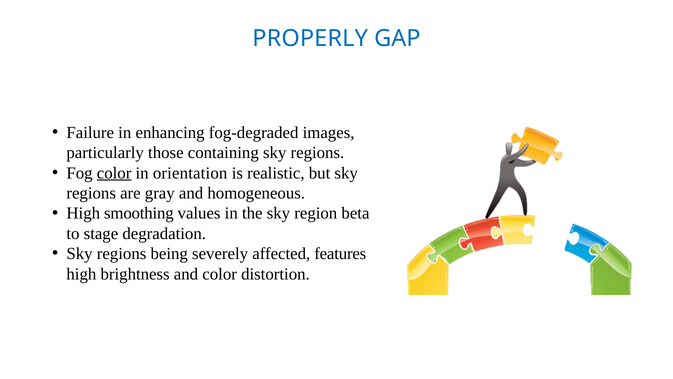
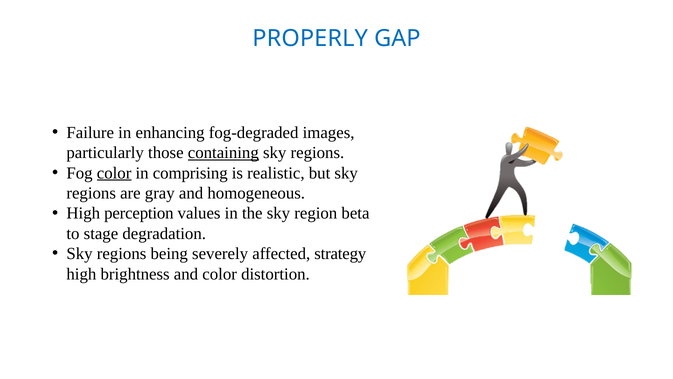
containing underline: none -> present (223, 153)
orientation: orientation -> comprising (190, 173)
smoothing: smoothing -> perception (139, 213)
features: features -> strategy (340, 254)
